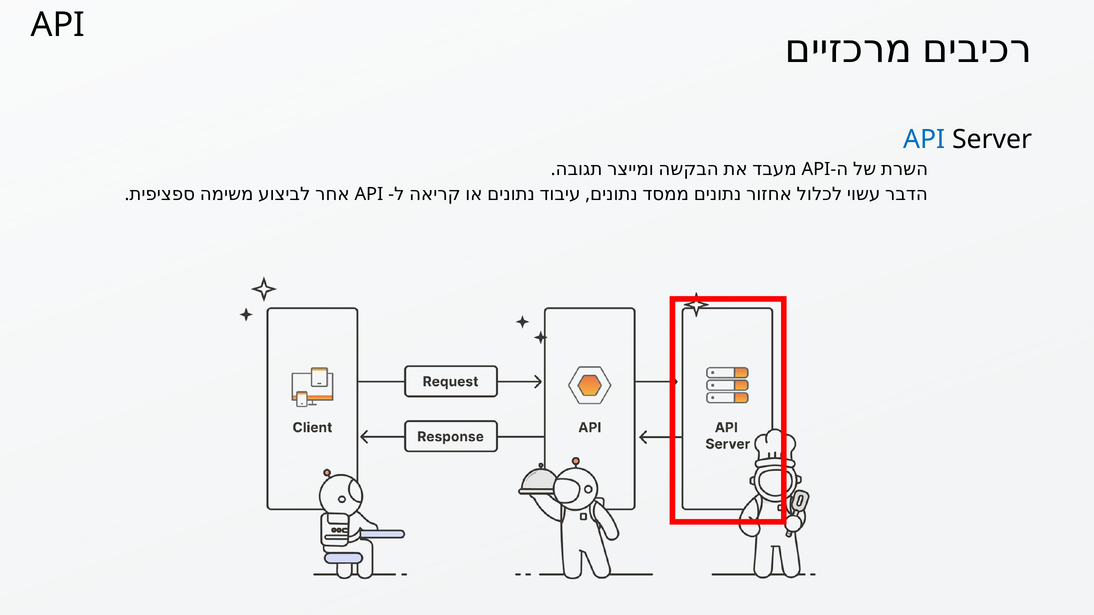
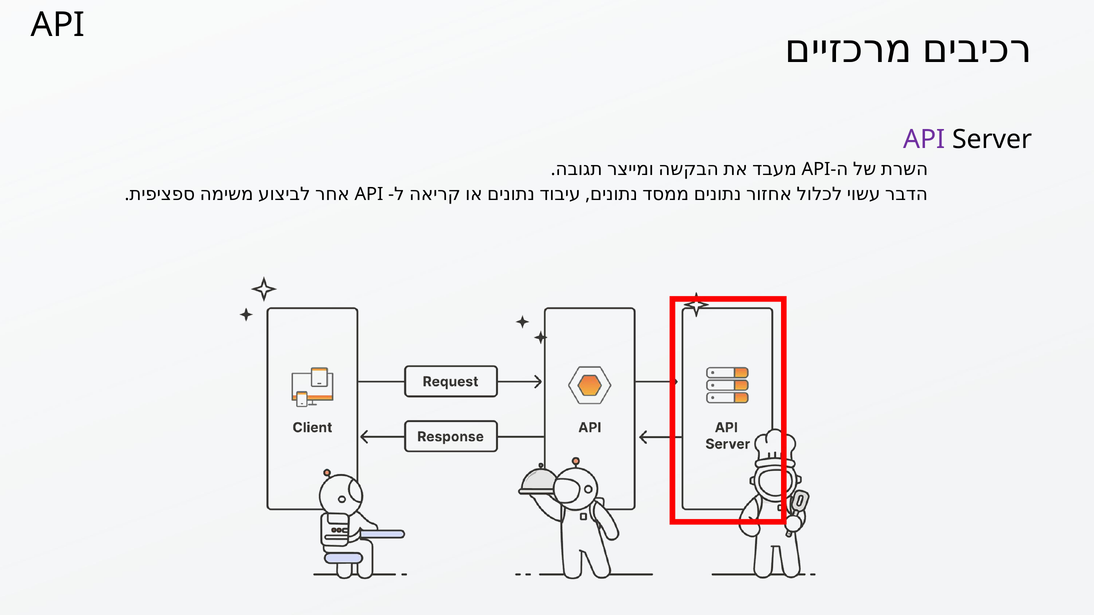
API colour: blue -> purple (924, 140)
